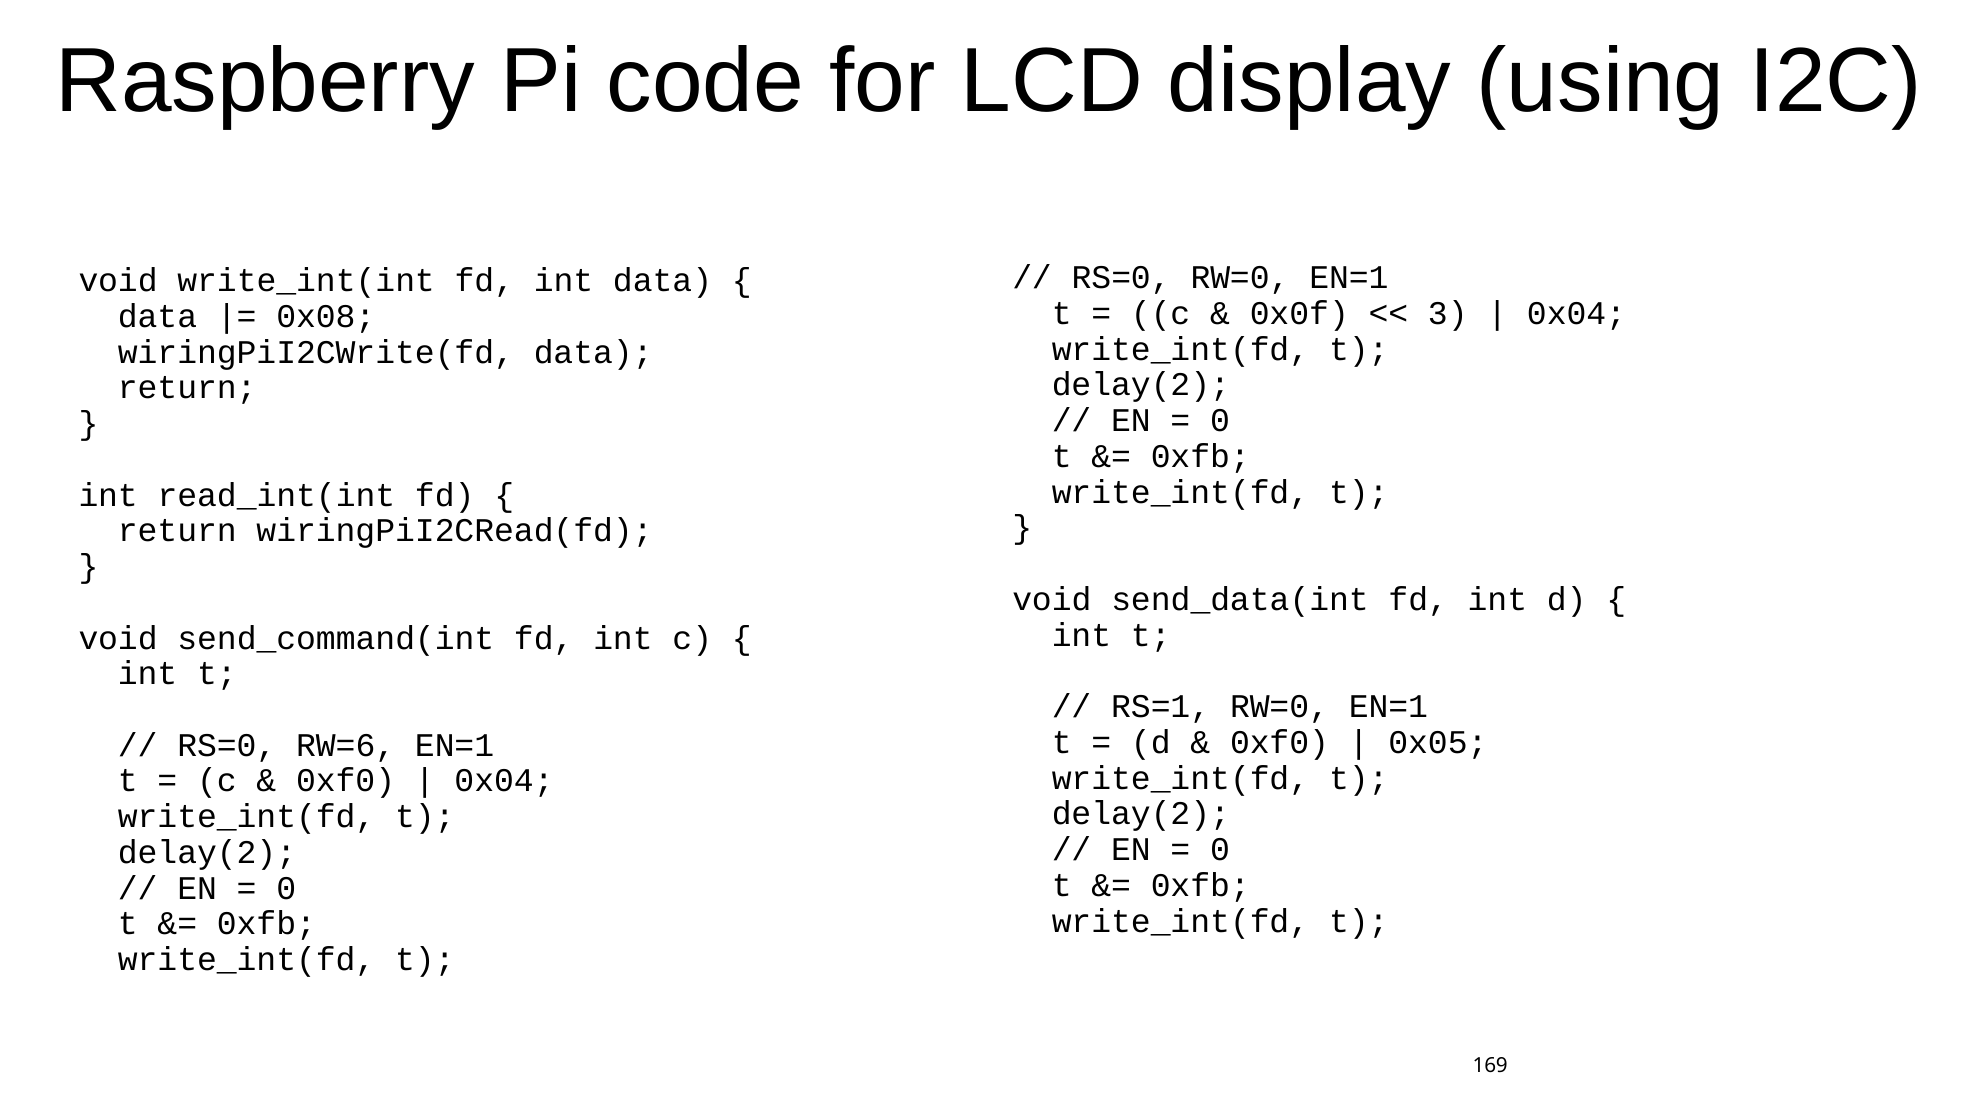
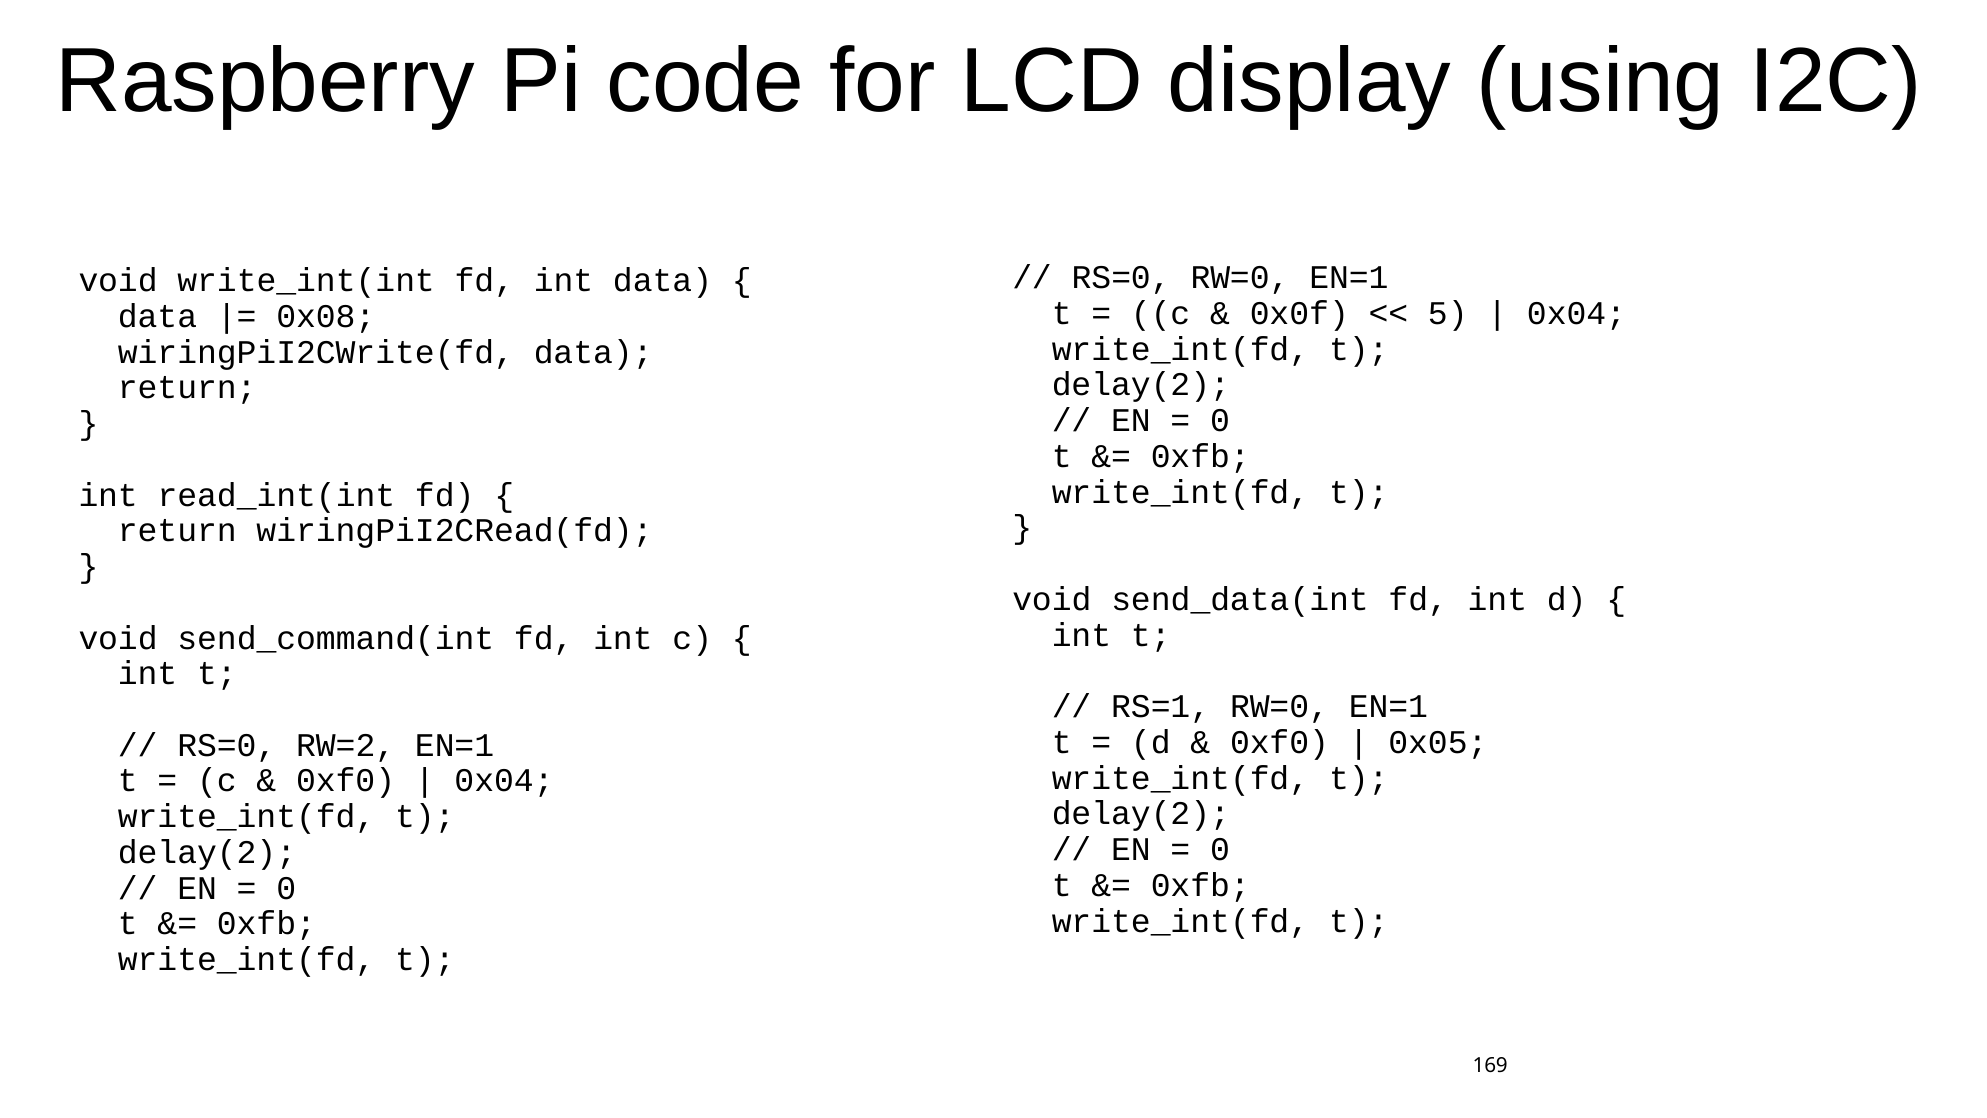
3: 3 -> 5 (1448, 313)
RW=6: RW=6 -> RW=2 (346, 745)
